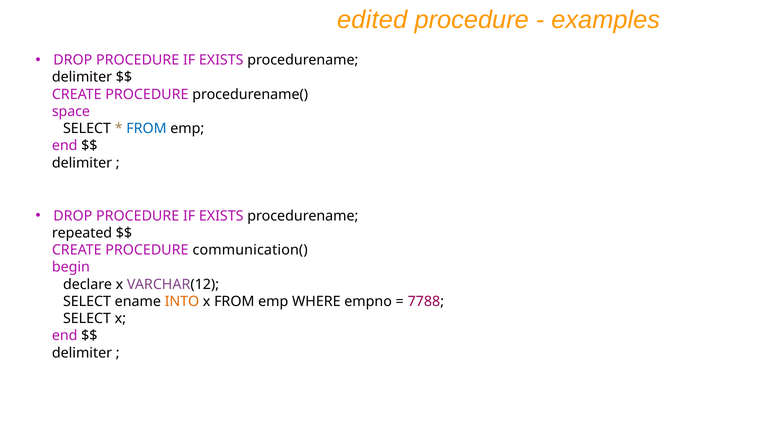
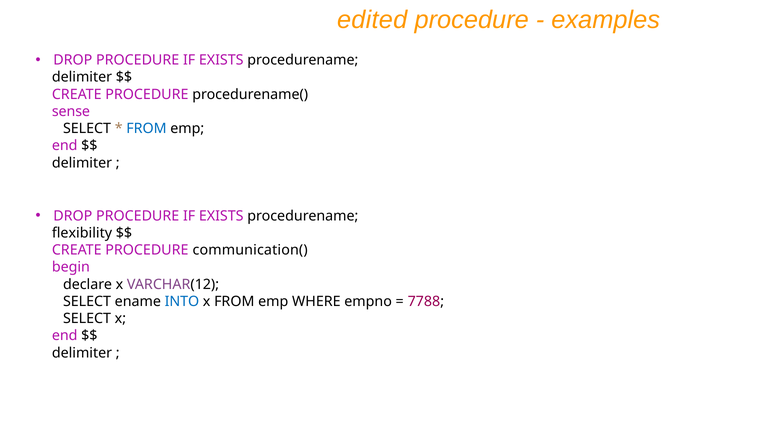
space: space -> sense (71, 111)
repeated: repeated -> flexibility (82, 233)
INTO colour: orange -> blue (182, 302)
